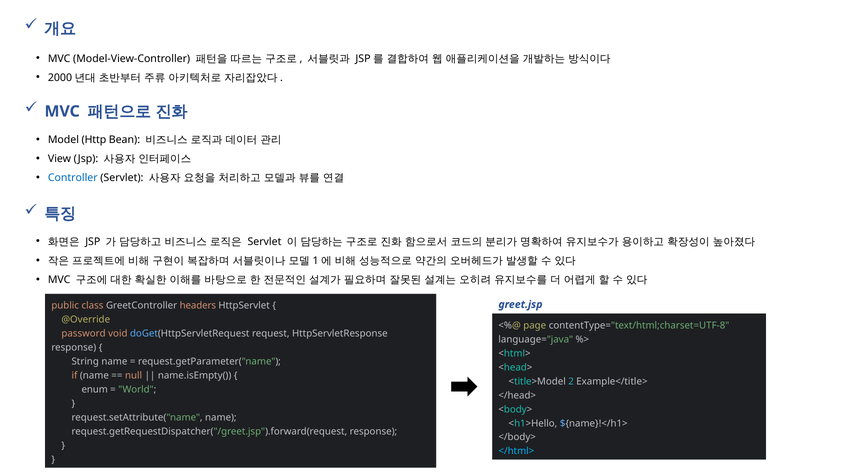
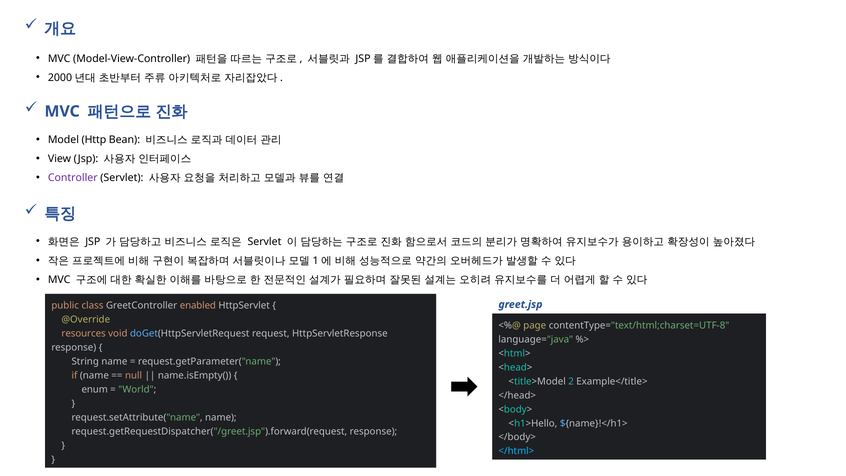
Controller colour: blue -> purple (73, 178)
headers: headers -> enabled (198, 306)
password: password -> resources (84, 334)
